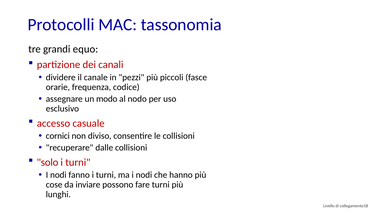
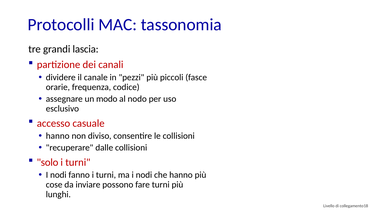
equo: equo -> lascia (86, 49)
cornici: cornici -> hanno (58, 136)
